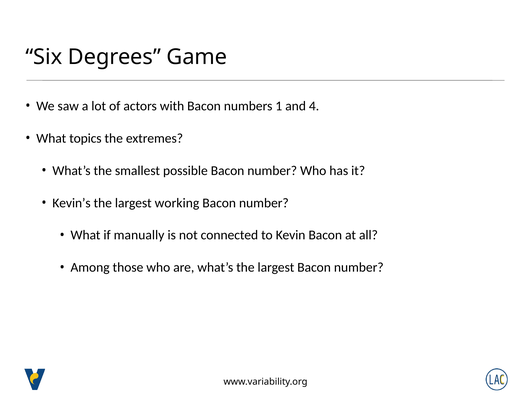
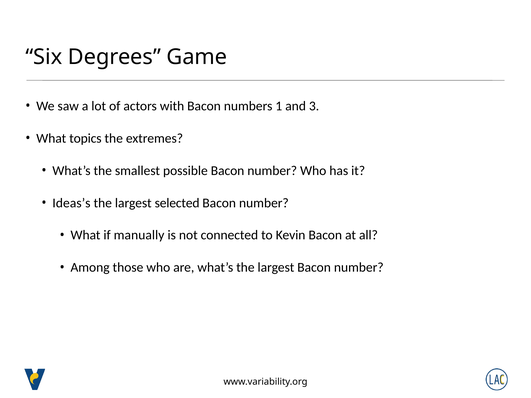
4: 4 -> 3 (314, 106)
Kevin’s: Kevin’s -> Ideas’s (71, 203)
working: working -> selected (177, 203)
